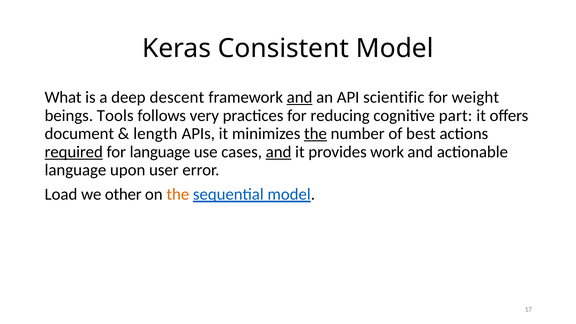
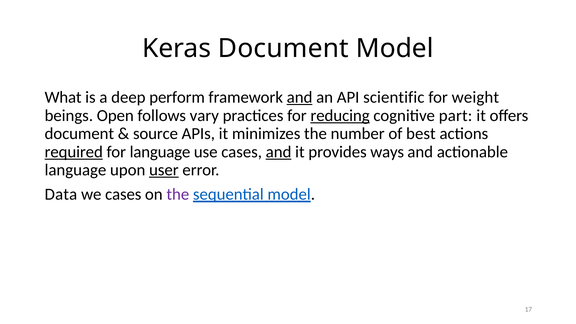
Keras Consistent: Consistent -> Document (283, 48)
descent: descent -> perform (177, 97)
Tools: Tools -> Open (115, 116)
very: very -> vary (204, 116)
reducing underline: none -> present (340, 116)
length: length -> source (156, 134)
the underline: present -> none (315, 134)
work: work -> ways (387, 152)
user underline: none -> present (164, 170)
Load: Load -> Data (61, 194)
we other: other -> cases (123, 194)
the colour: orange -> purple (178, 194)
